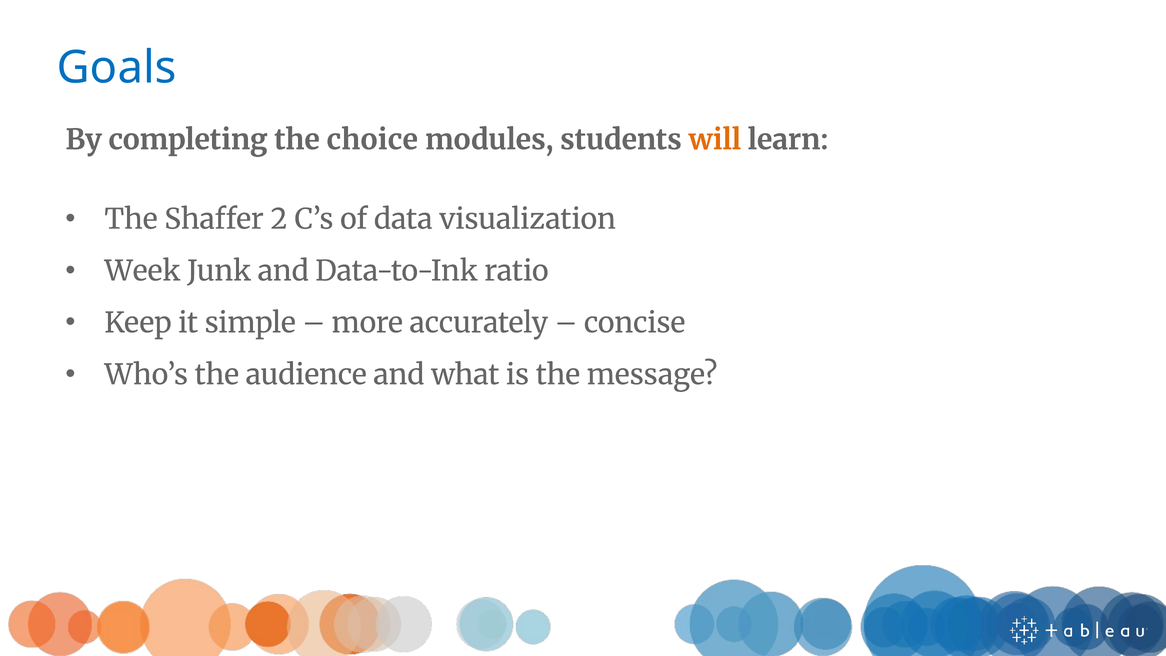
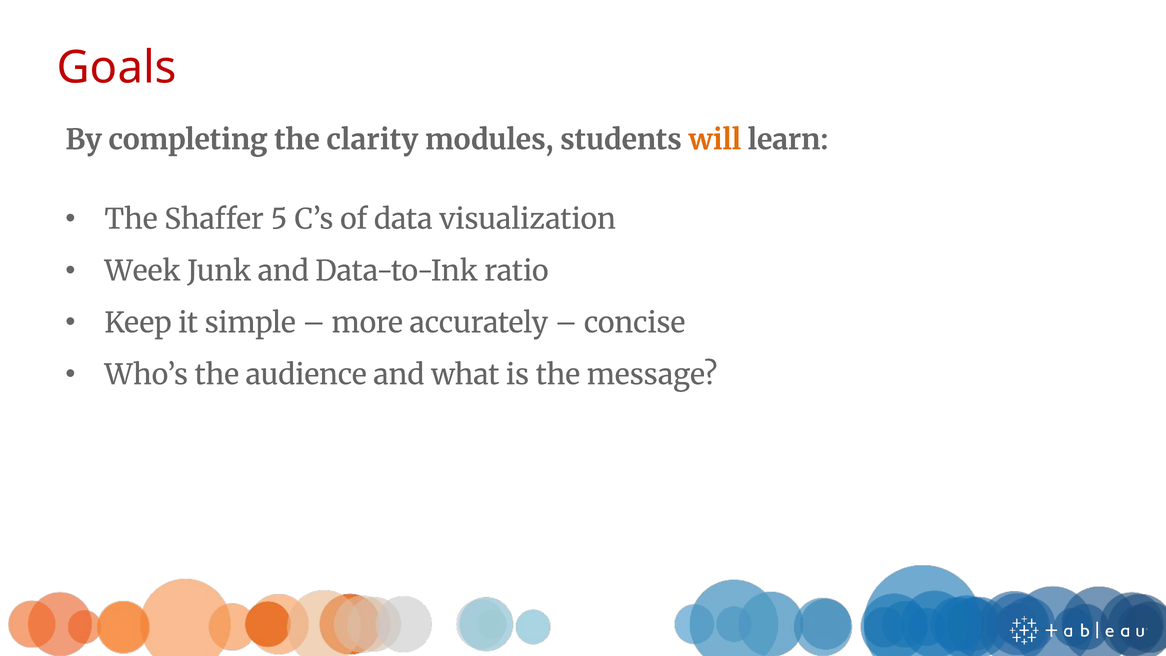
Goals colour: blue -> red (117, 68)
choice: choice -> clarity (372, 140)
2: 2 -> 5 (279, 219)
